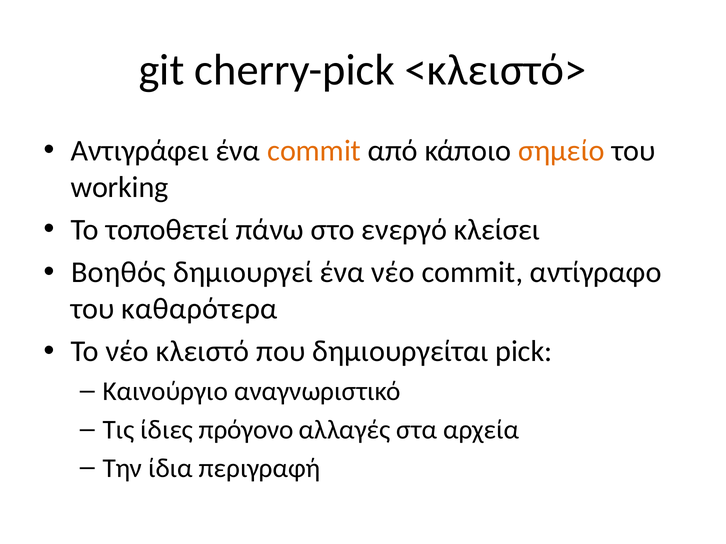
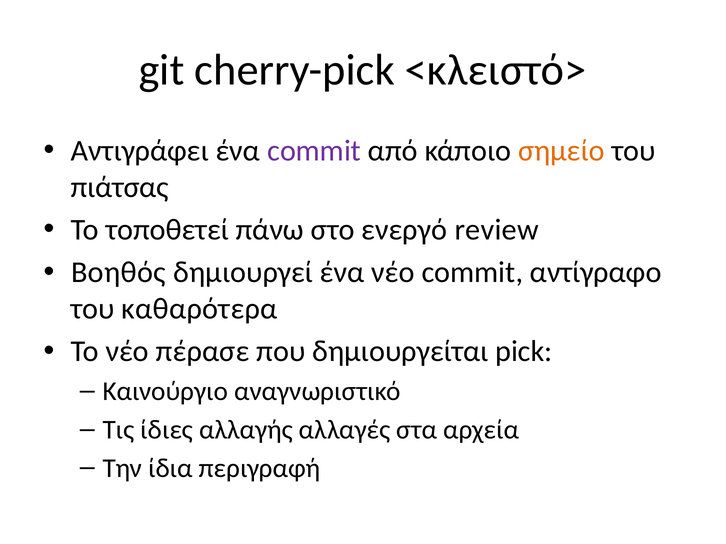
commit colour: orange -> purple (314, 151)
working: working -> πιάτσας (120, 187)
κλείσει: κλείσει -> review (497, 230)
κλειστό: κλειστό -> πέρασε (203, 352)
πρόγονο: πρόγονο -> αλλαγής (246, 430)
